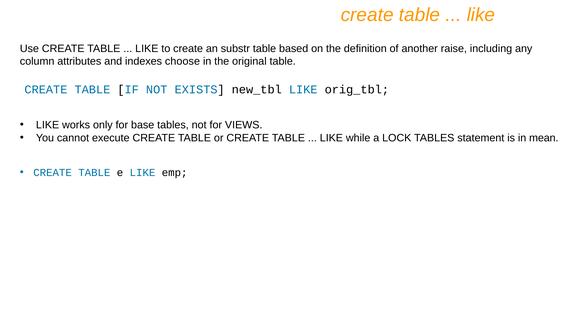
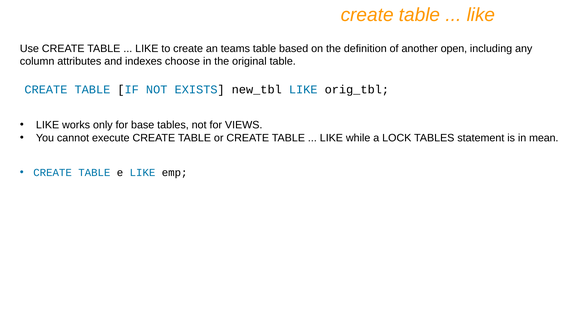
substr: substr -> teams (235, 49)
raise: raise -> open (454, 49)
